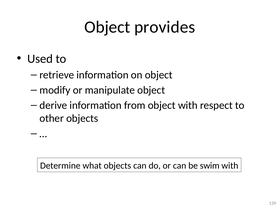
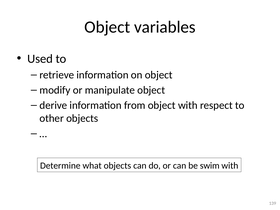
provides: provides -> variables (165, 27)
